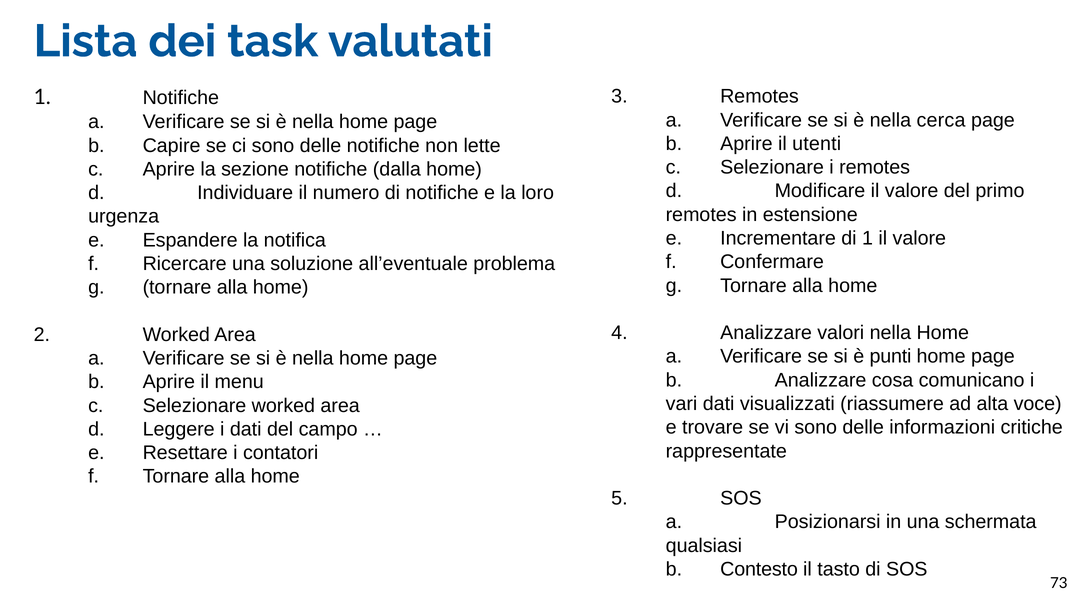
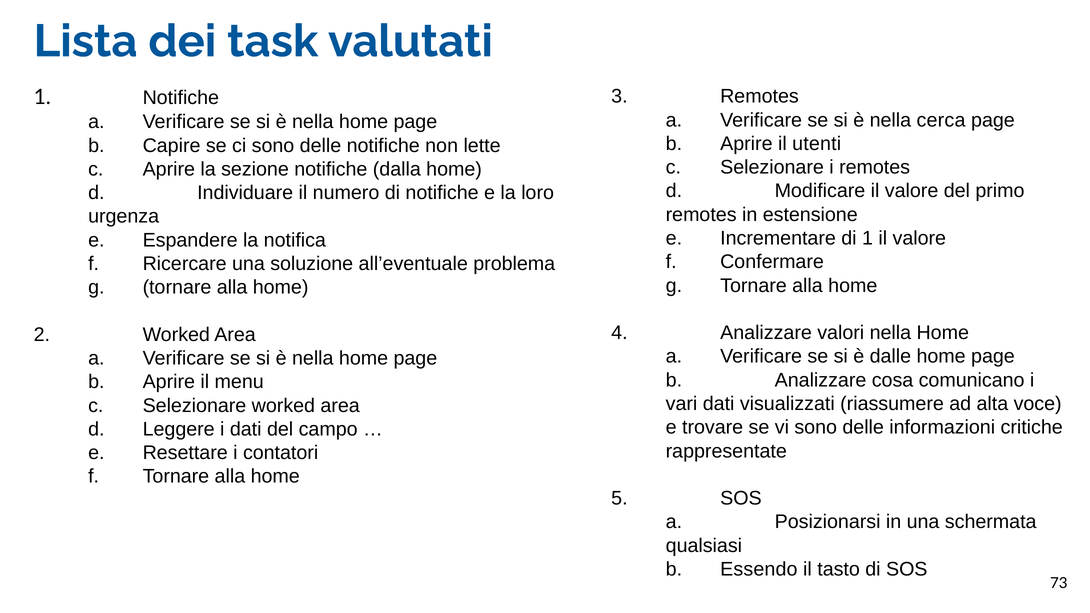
punti: punti -> dalle (890, 357)
Contesto: Contesto -> Essendo (759, 569)
